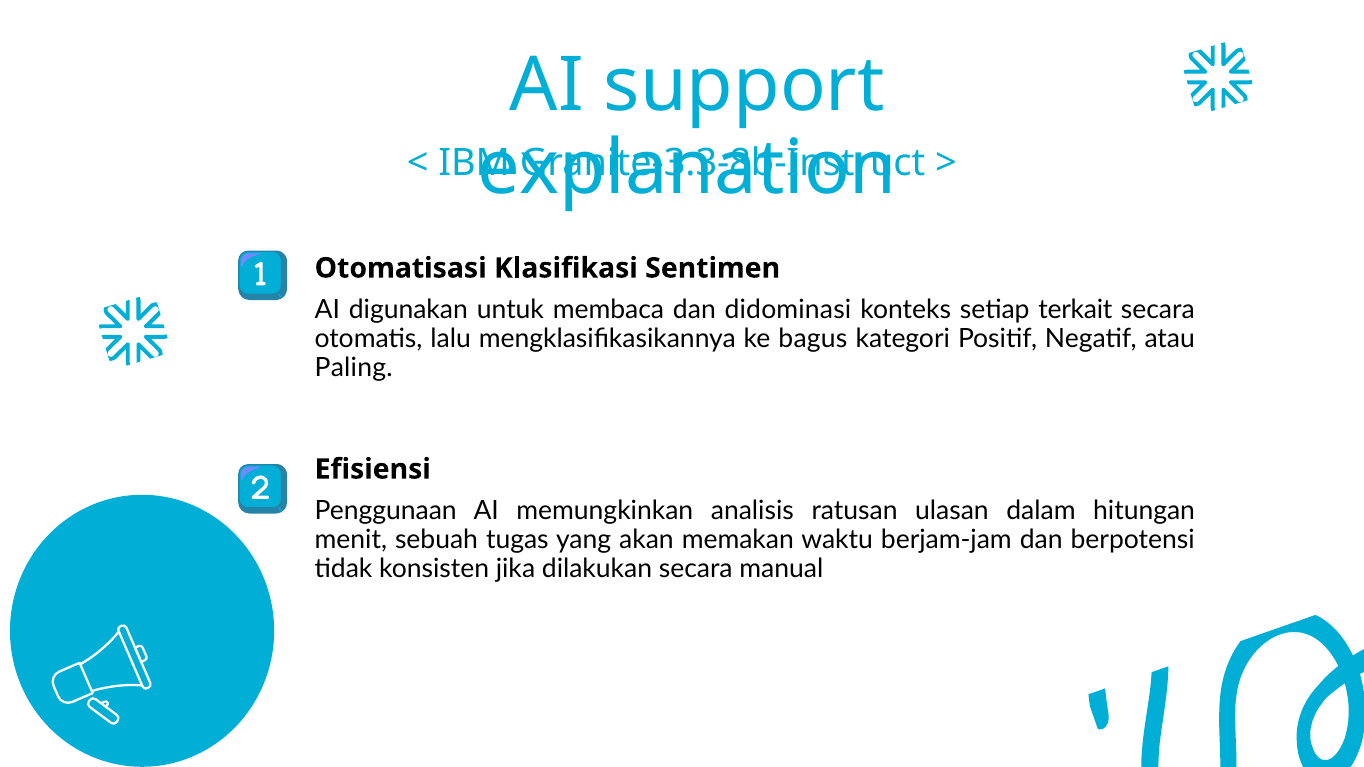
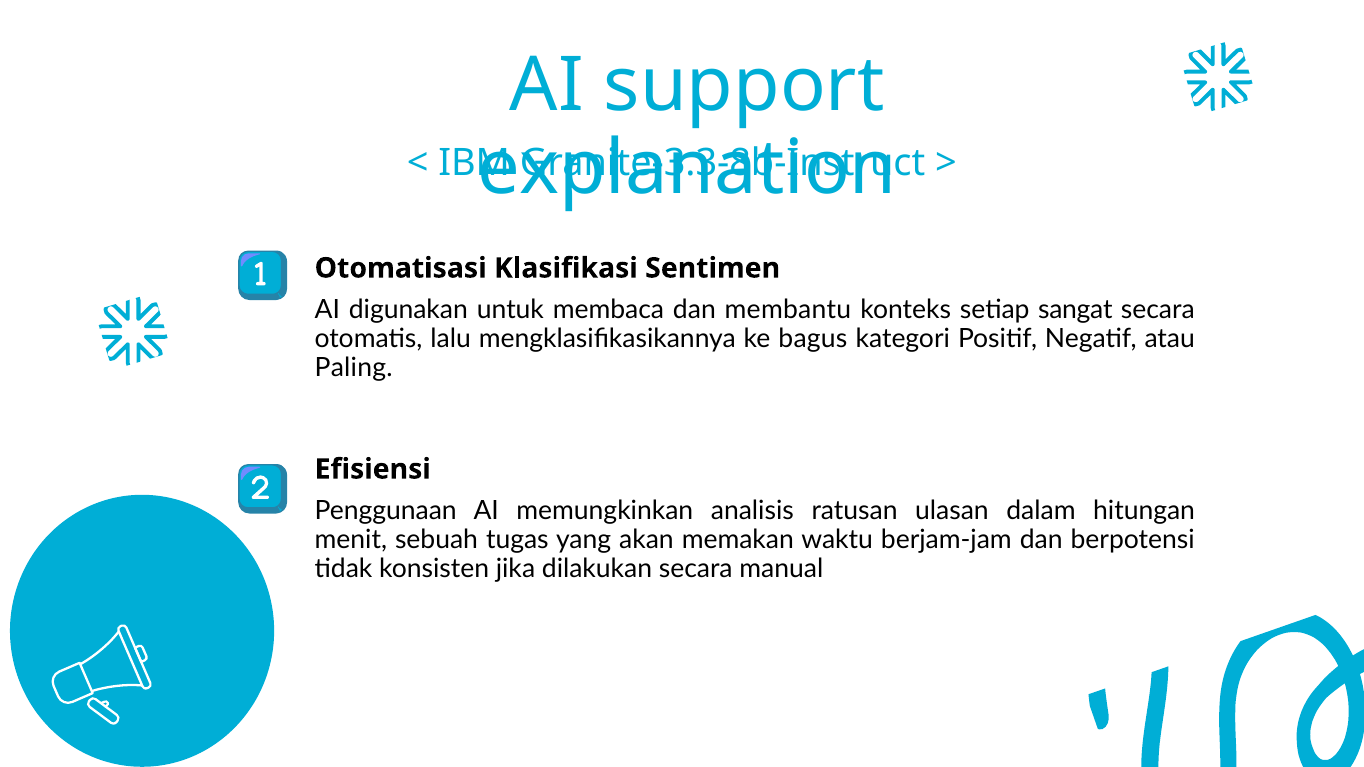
didominasi: didominasi -> membantu (788, 310)
terkait: terkait -> sangat (1075, 310)
